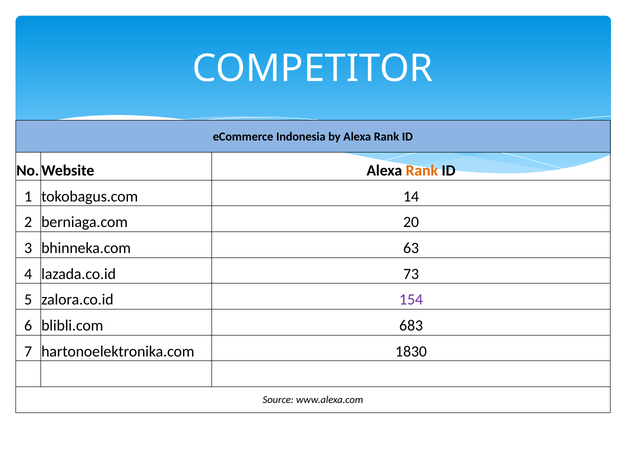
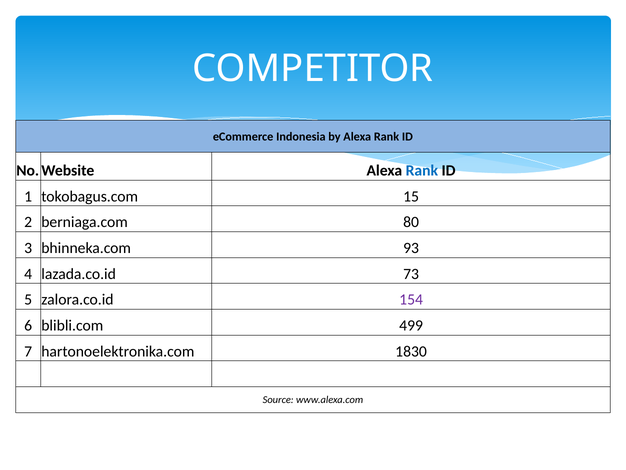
Rank colour: orange -> blue (422, 170)
14: 14 -> 15 (411, 196)
20: 20 -> 80 (411, 222)
63: 63 -> 93 (411, 248)
683: 683 -> 499 (411, 325)
